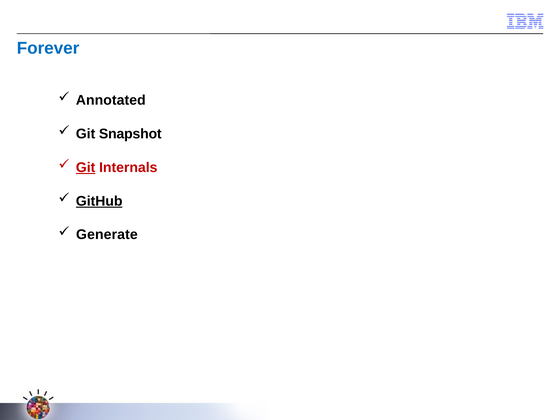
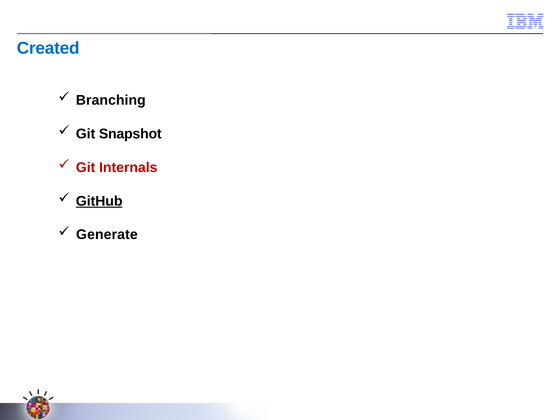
Forever: Forever -> Created (48, 48)
Annotated: Annotated -> Branching (111, 100)
Git underline: present -> none (86, 168)
